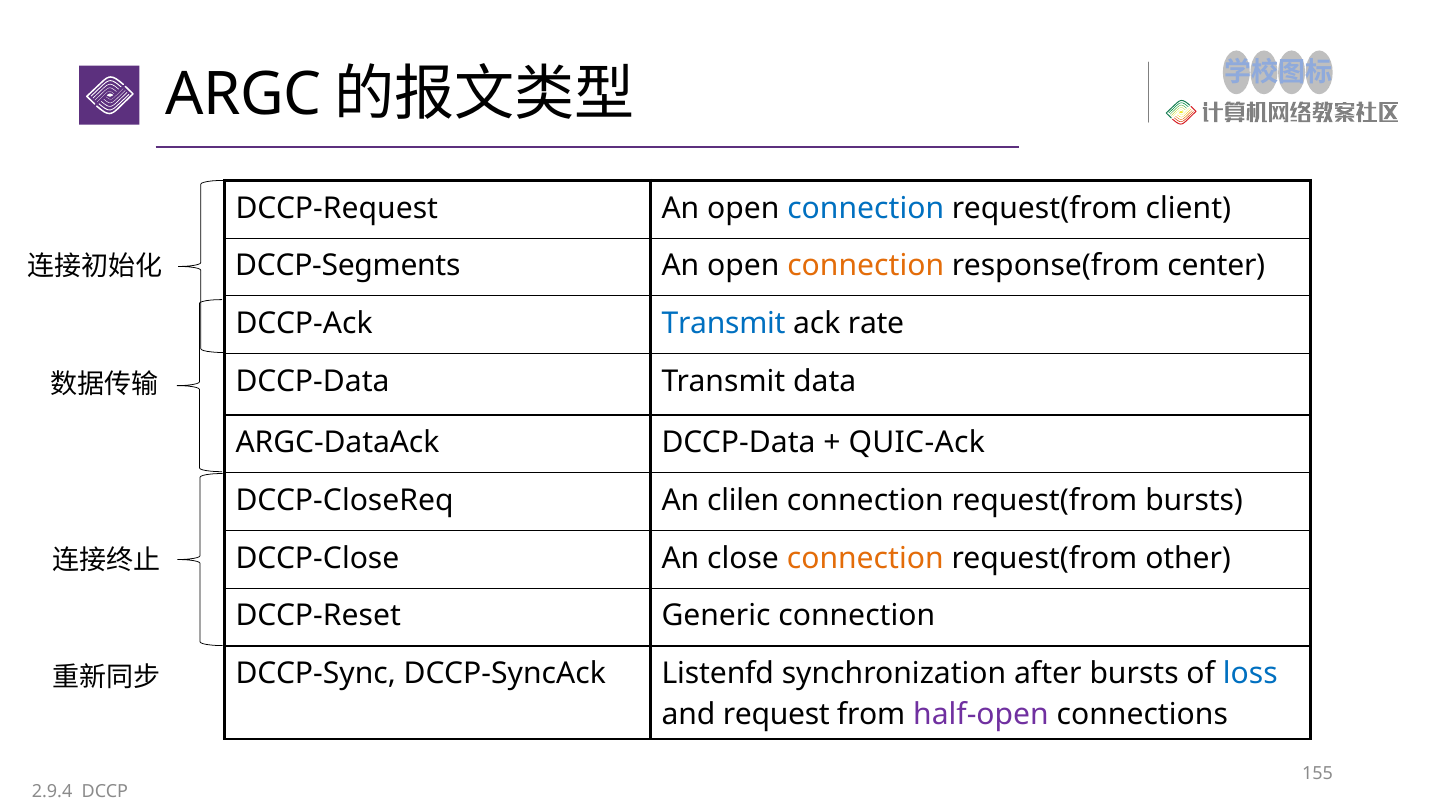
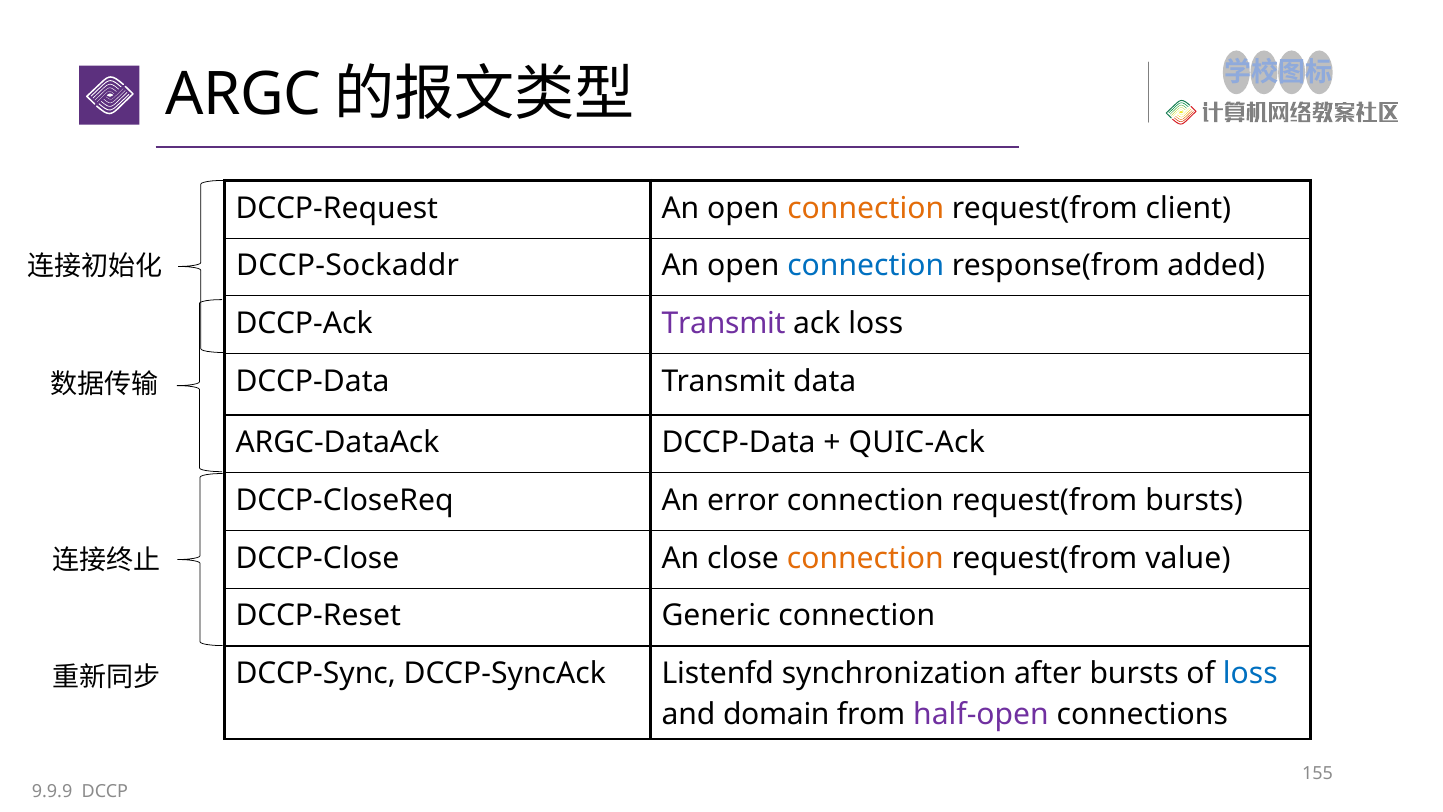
connection colour: blue -> orange (866, 208)
DCCP-Segments: DCCP-Segments -> DCCP-Sockaddr (348, 266)
connection colour: orange -> blue (866, 266)
center: center -> added (1216, 266)
Transmit colour: blue -> purple (724, 324)
ack rate: rate -> loss (876, 324)
clilen: clilen -> error (743, 500)
other: other -> value (1188, 558)
request: request -> domain (776, 715)
2.9.4: 2.9.4 -> 9.9.9 (52, 791)
